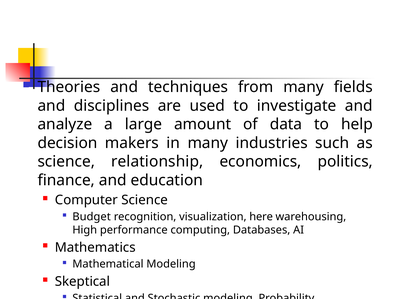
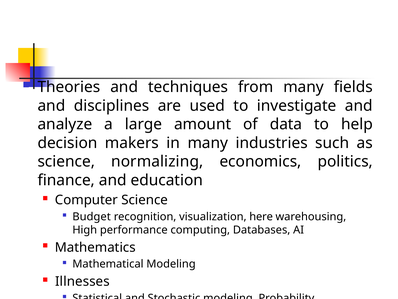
relationship: relationship -> normalizing (157, 161)
Skeptical: Skeptical -> Illnesses (82, 281)
